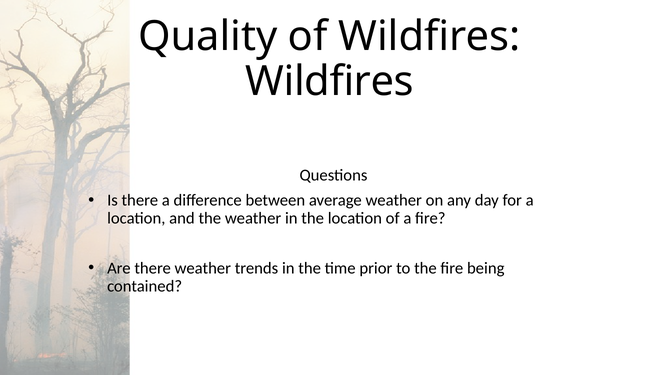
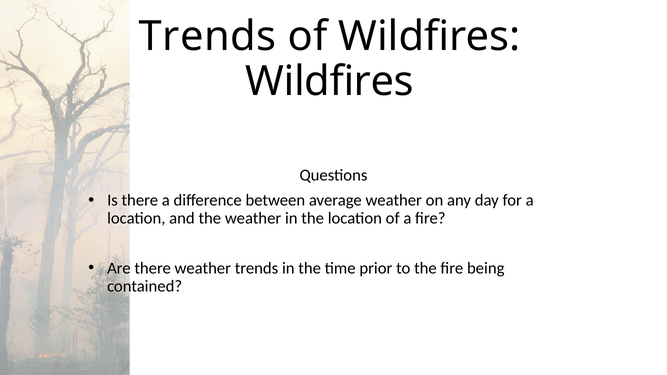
Quality: Quality -> Trends (208, 36)
